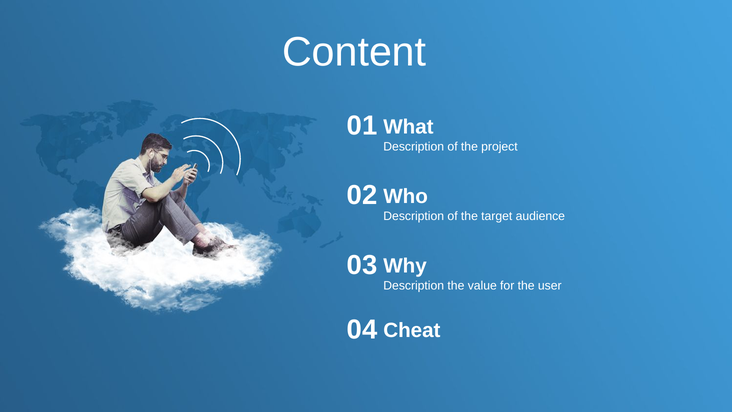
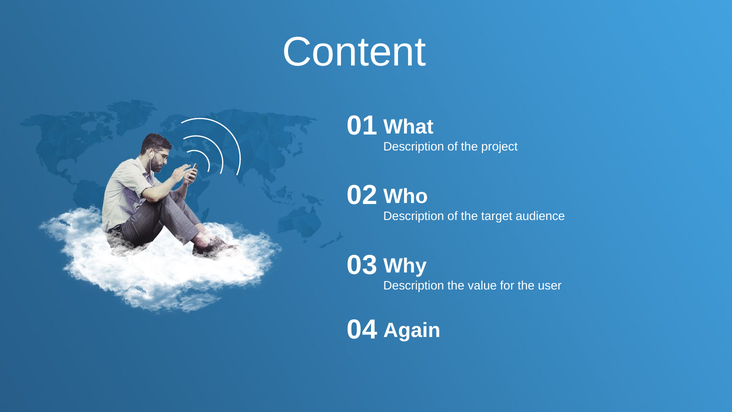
Cheat: Cheat -> Again (412, 330)
